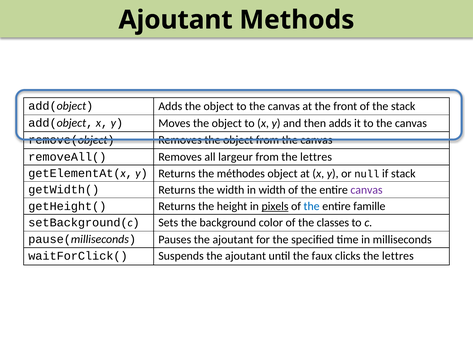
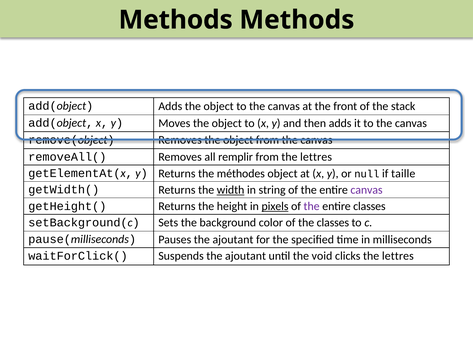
Ajoutant: Ajoutant -> Methods (176, 20)
largeur: largeur -> remplir (236, 157)
if stack: stack -> taille (403, 173)
width underline: none -> present (231, 190)
in width: width -> string (272, 190)
the colour: blue -> purple (312, 206)
entire famille: famille -> classes (369, 206)
faux: faux -> void (322, 256)
